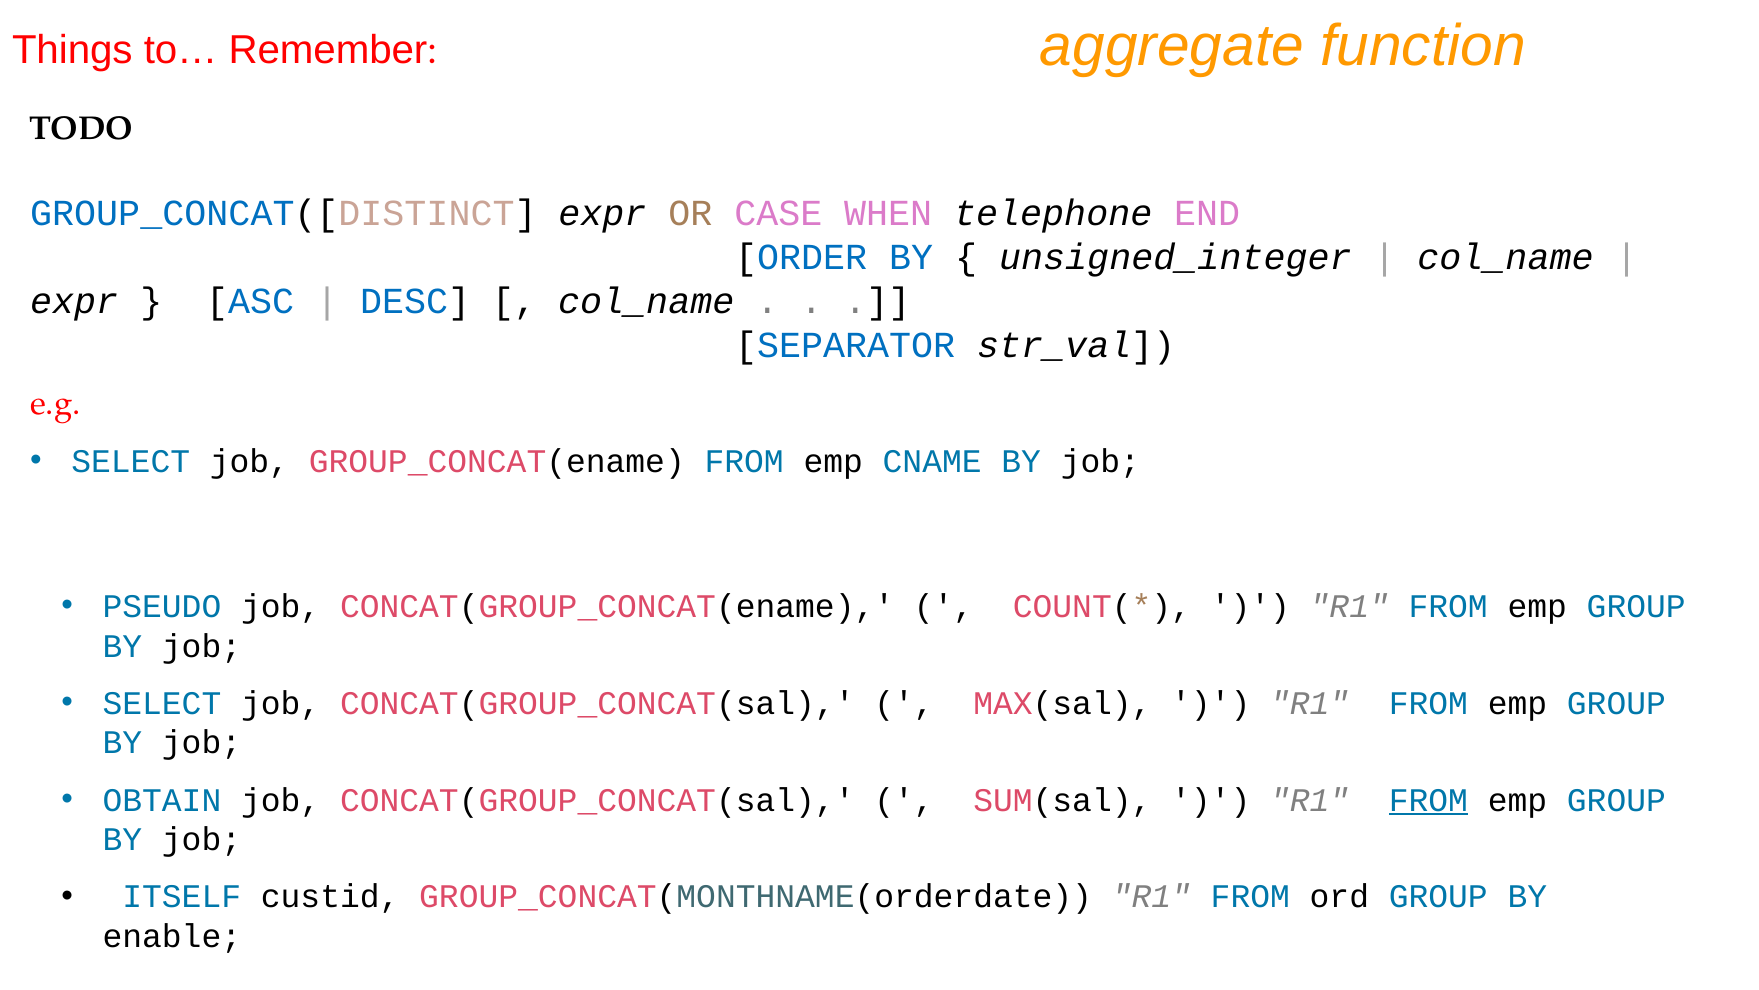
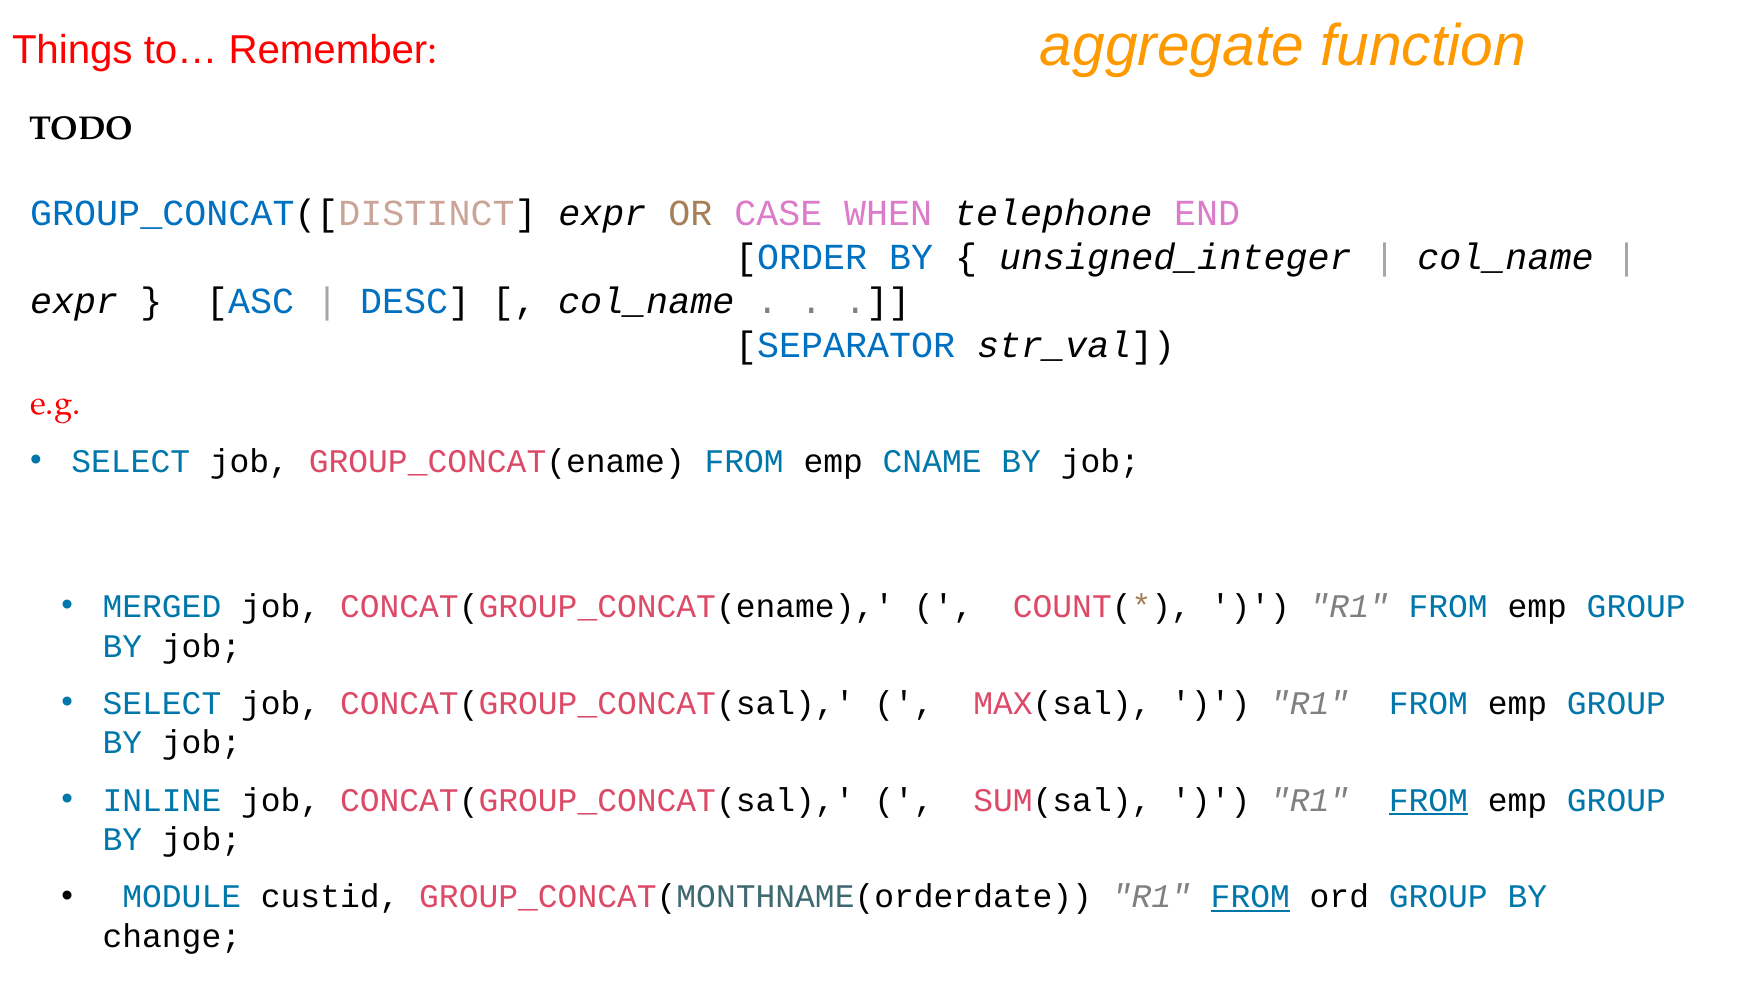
PSEUDO: PSEUDO -> MERGED (162, 606)
OBTAIN: OBTAIN -> INLINE (162, 800)
ITSELF: ITSELF -> MODULE (182, 896)
FROM underline: none -> present (1250, 896)
enable: enable -> change (172, 936)
